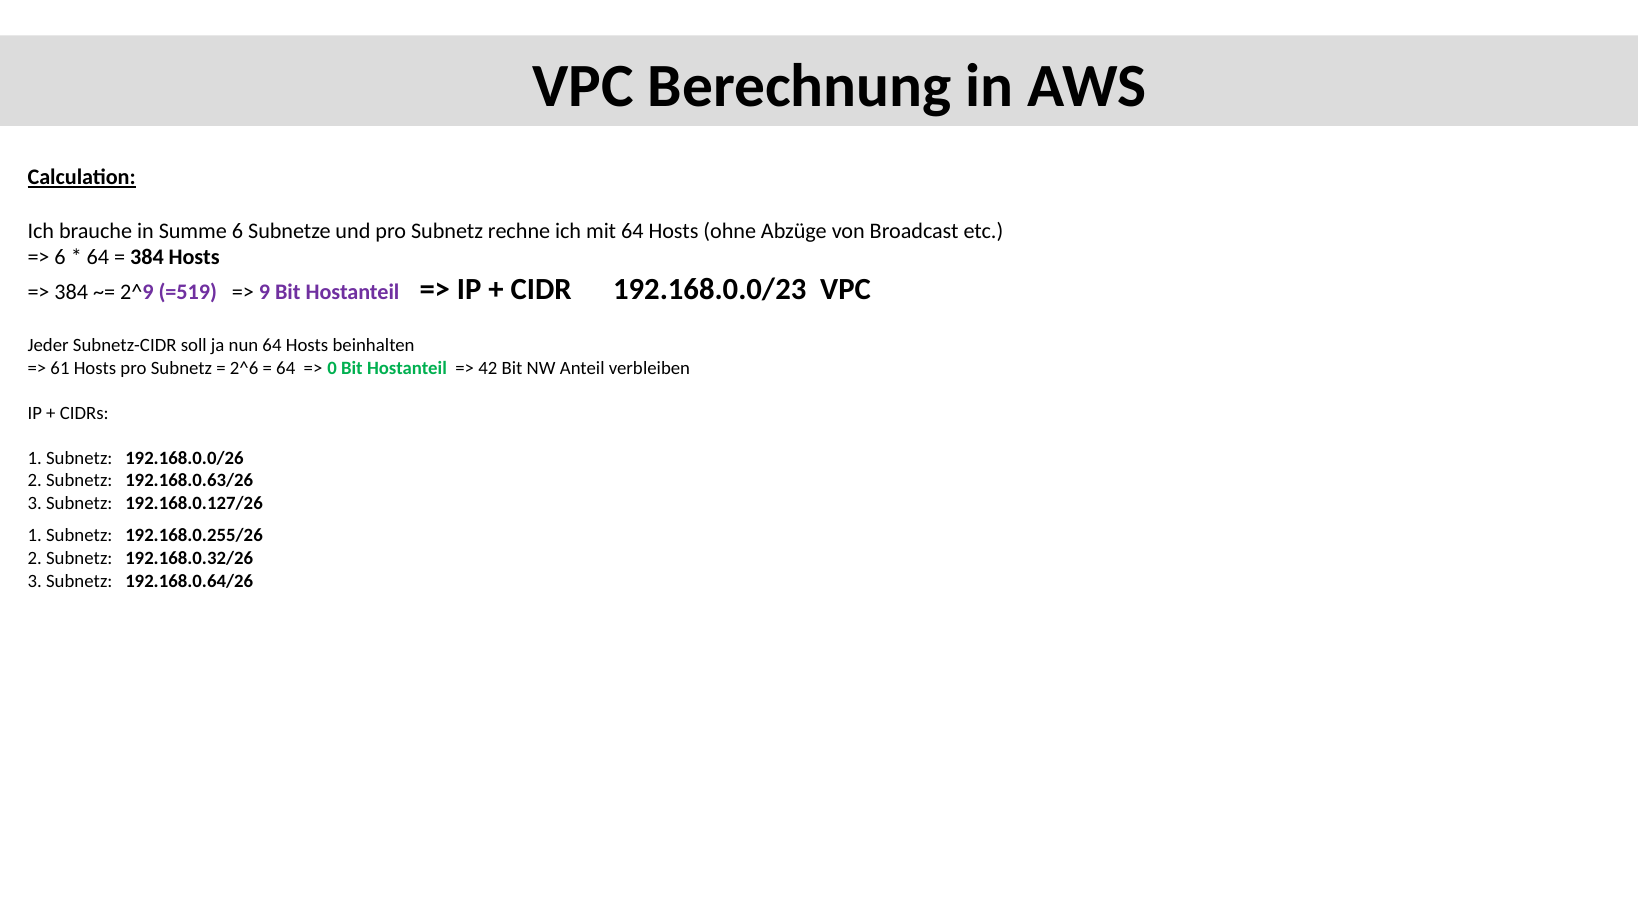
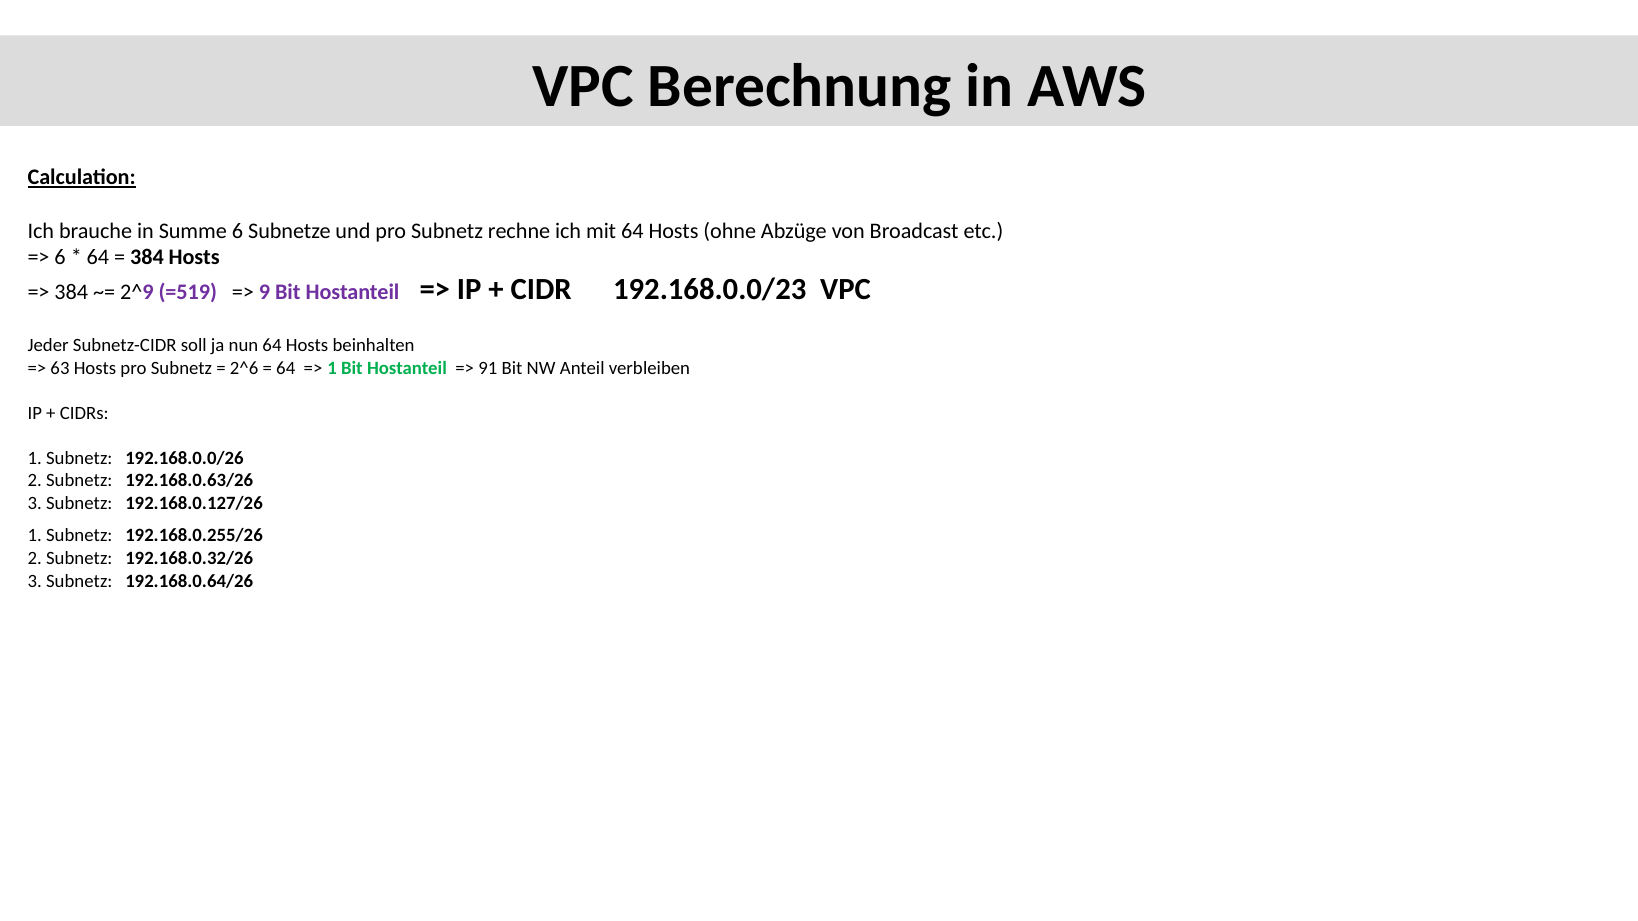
61: 61 -> 63 (60, 368)
0: 0 -> 1 (332, 368)
42: 42 -> 91 (488, 368)
